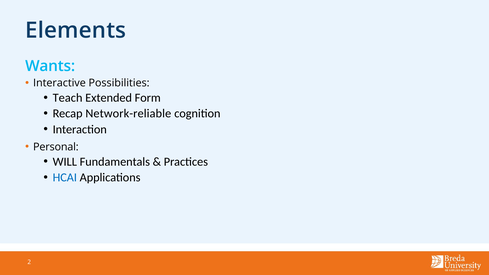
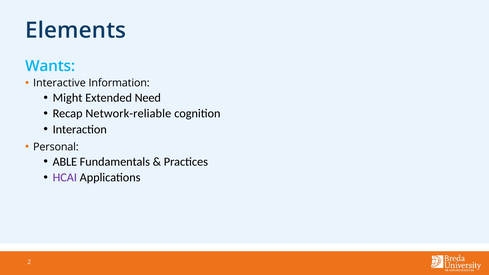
Possibilities: Possibilities -> Information (119, 83)
Teach: Teach -> Might (68, 98)
Form: Form -> Need (148, 98)
WILL: WILL -> ABLE (65, 162)
HCAI colour: blue -> purple (65, 178)
